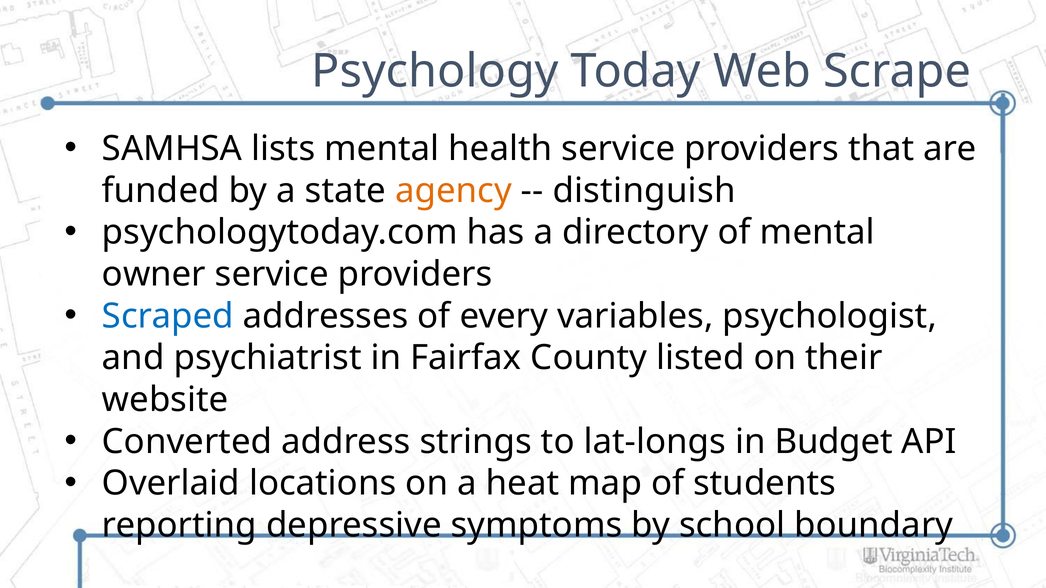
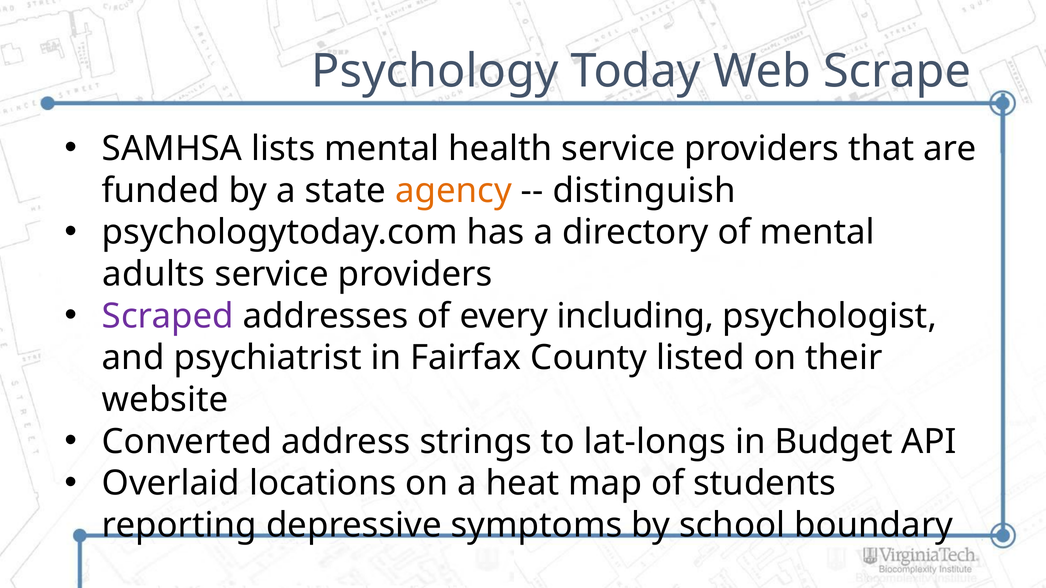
owner: owner -> adults (154, 274)
Scraped colour: blue -> purple (168, 316)
variables: variables -> including (635, 316)
